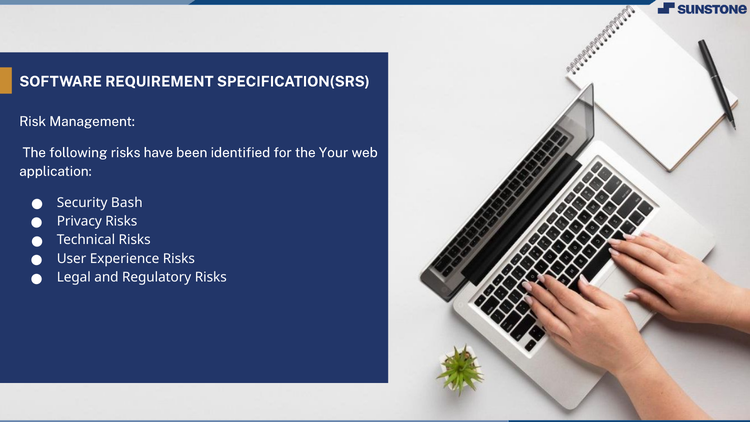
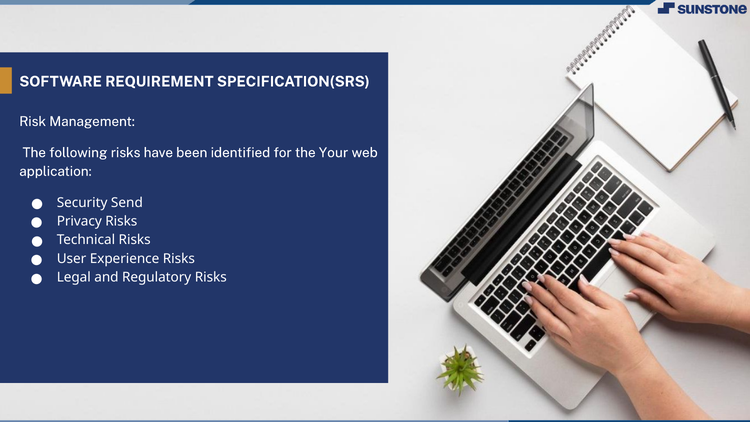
Bash: Bash -> Send (127, 203)
